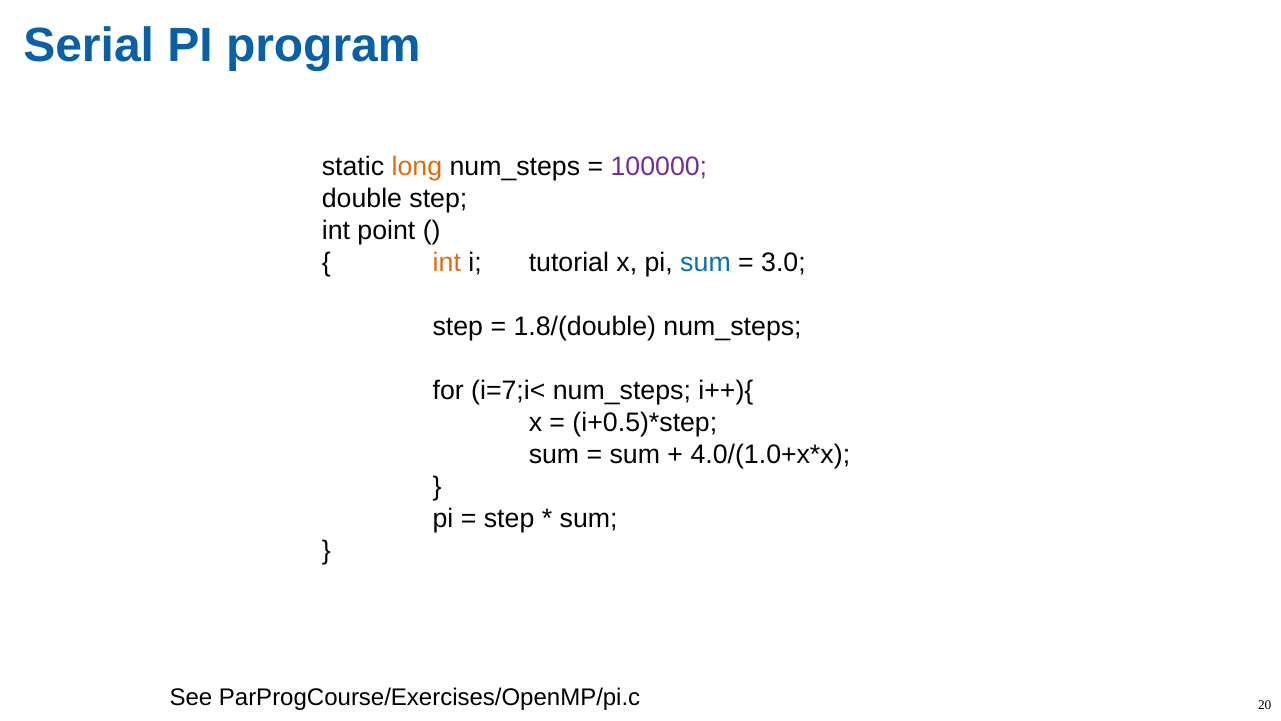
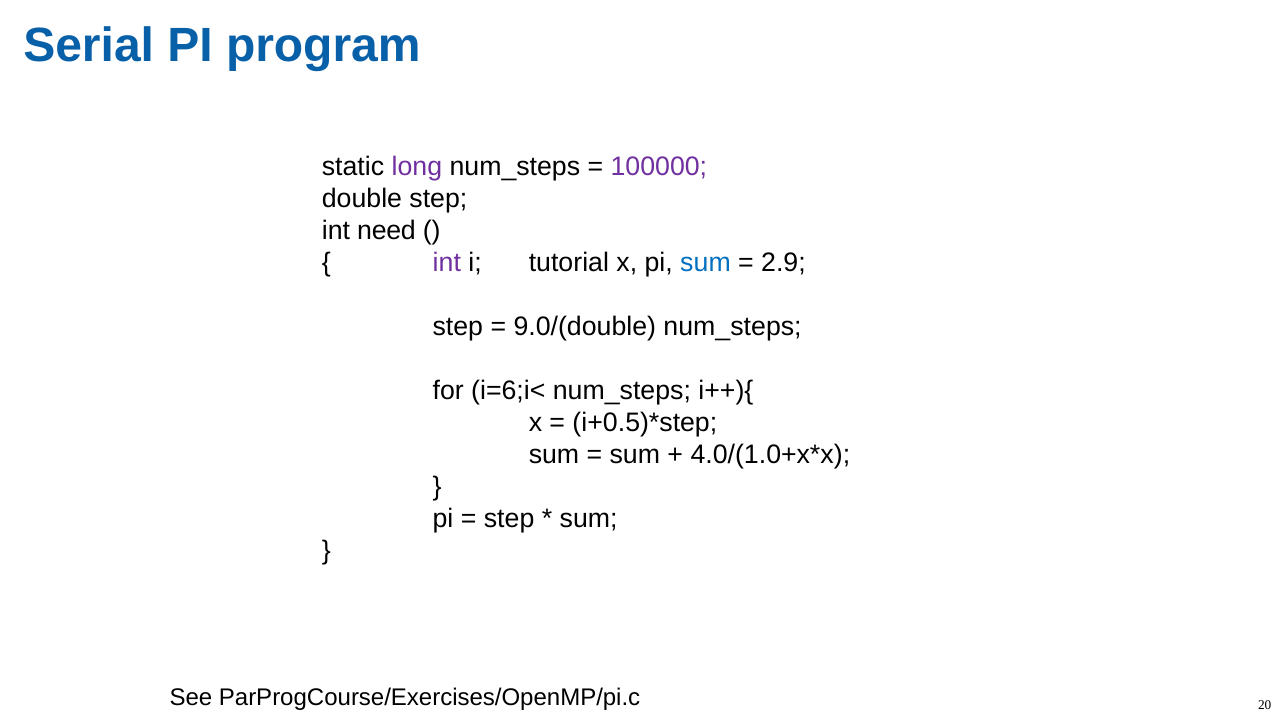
long colour: orange -> purple (417, 166)
point: point -> need (387, 230)
int colour: orange -> purple (447, 263)
3.0: 3.0 -> 2.9 (783, 263)
1.8/(double: 1.8/(double -> 9.0/(double (585, 327)
i=7;i<: i=7;i< -> i=6;i< (508, 391)
